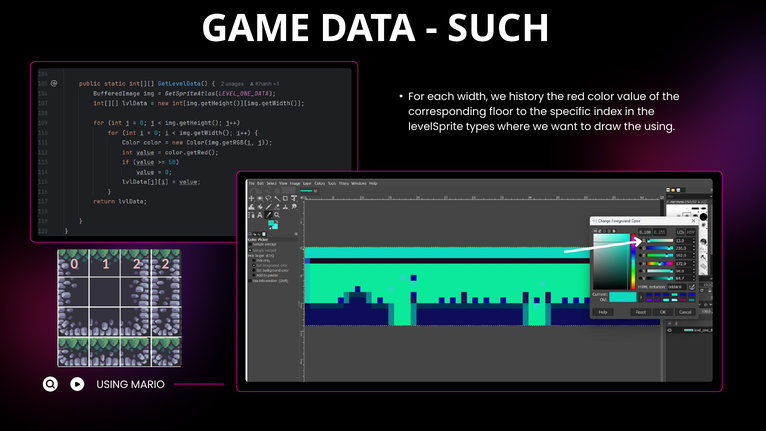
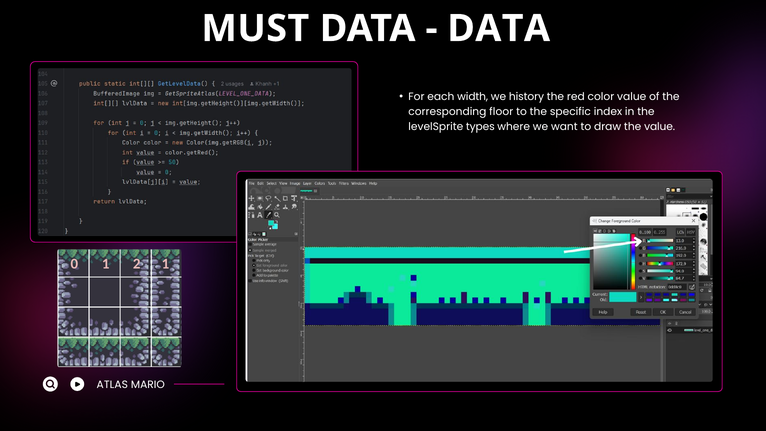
GAME: GAME -> MUST (255, 29)
SUCH: SUCH -> DATA (499, 29)
the using: using -> value (660, 127)
2 2: 2 -> 1 (166, 264)
USING: USING -> ATLAS (112, 384)
